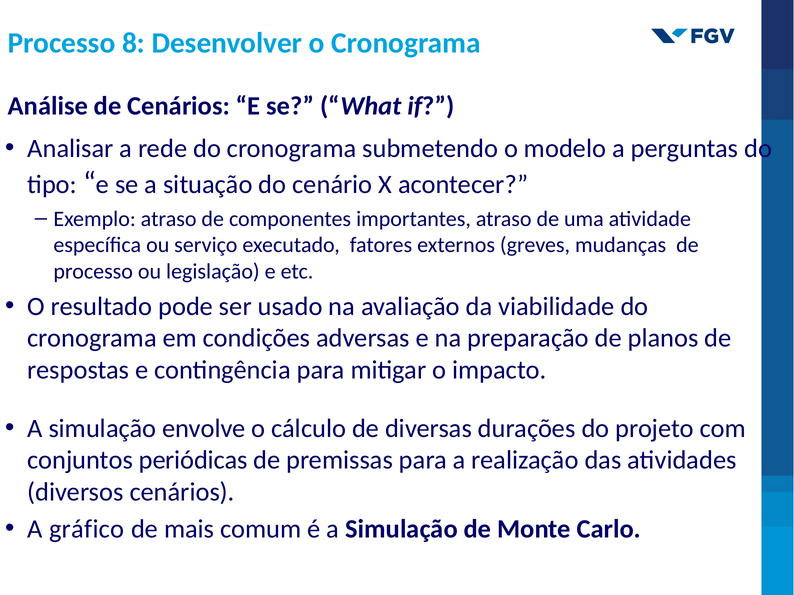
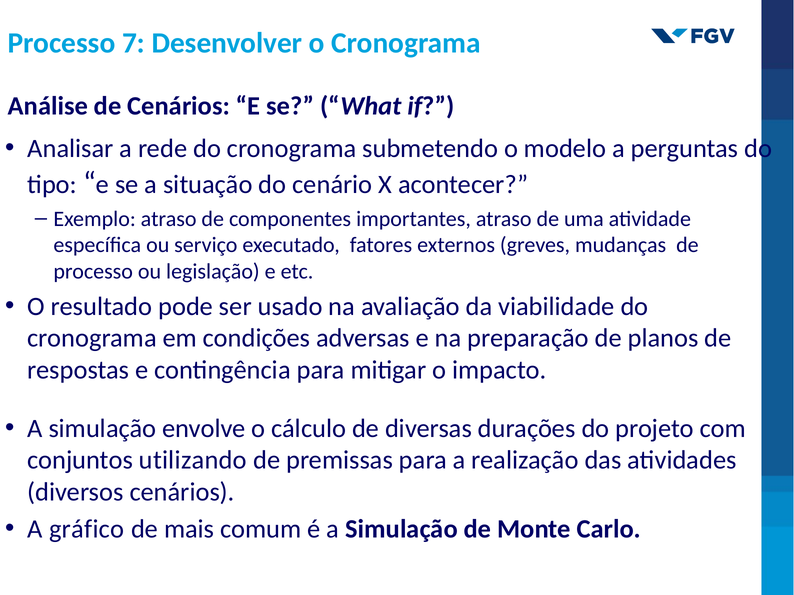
8: 8 -> 7 (134, 43)
periódicas: periódicas -> utilizando (193, 461)
